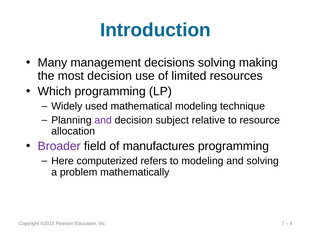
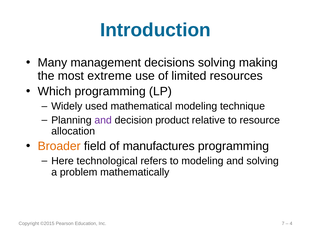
most decision: decision -> extreme (110, 76)
subject: subject -> product (172, 120)
Broader colour: purple -> orange (59, 146)
computerized: computerized -> technological (107, 160)
